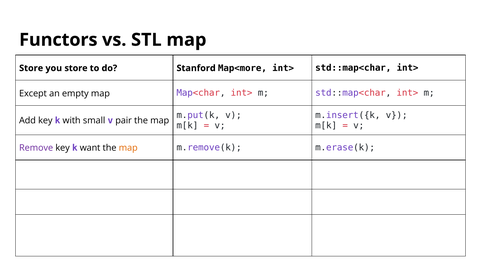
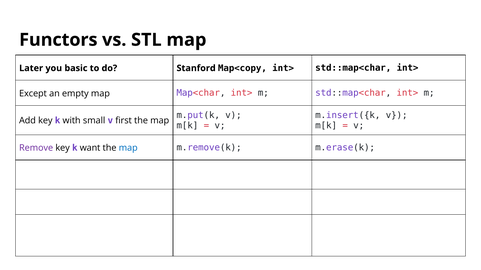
Store: Store -> Later (31, 68)
you store: store -> basic (76, 68)
Map<more: Map<more -> Map<copy (242, 68)
pair: pair -> first (124, 121)
map colour: orange -> blue (128, 148)
